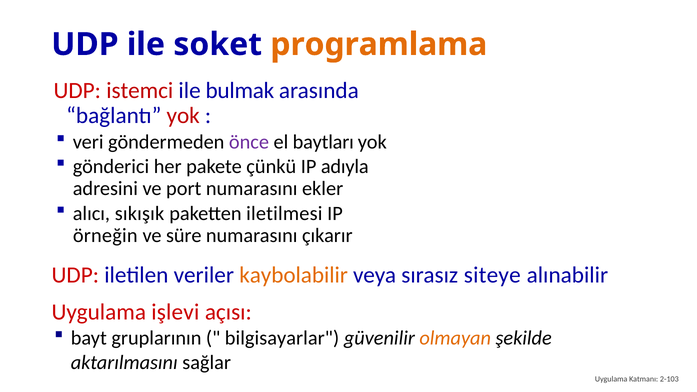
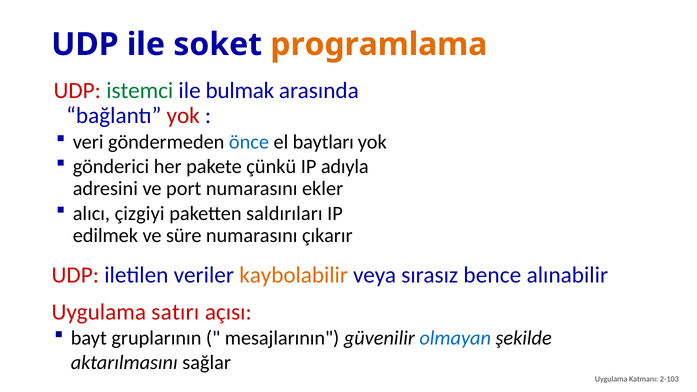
istemci colour: red -> green (140, 90)
önce colour: purple -> blue (249, 142)
sıkışık: sıkışık -> çizgiyi (140, 214)
iletilmesi: iletilmesi -> saldırıları (284, 214)
örneğin: örneğin -> edilmek (105, 235)
siteye: siteye -> bence (492, 275)
işlevi: işlevi -> satırı (175, 312)
bilgisayarlar: bilgisayarlar -> mesajlarının (282, 338)
olmayan colour: orange -> blue (455, 338)
